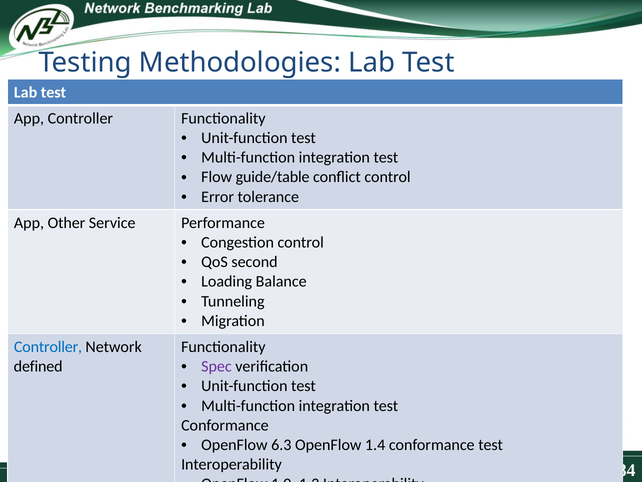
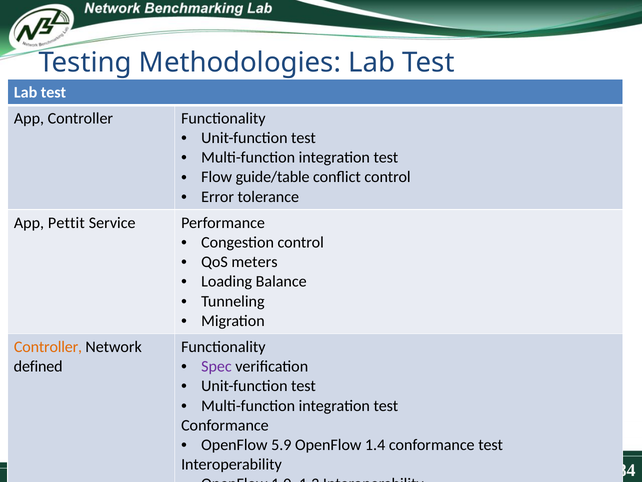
Other: Other -> Pettit (66, 223)
second: second -> meters (254, 262)
Controller colour: blue -> orange (48, 347)
6.3: 6.3 -> 5.9 (281, 445)
